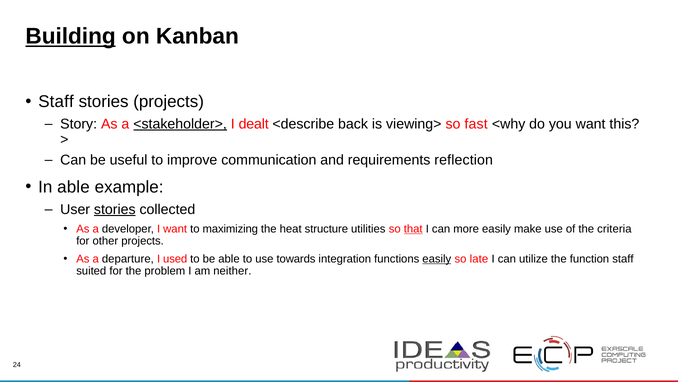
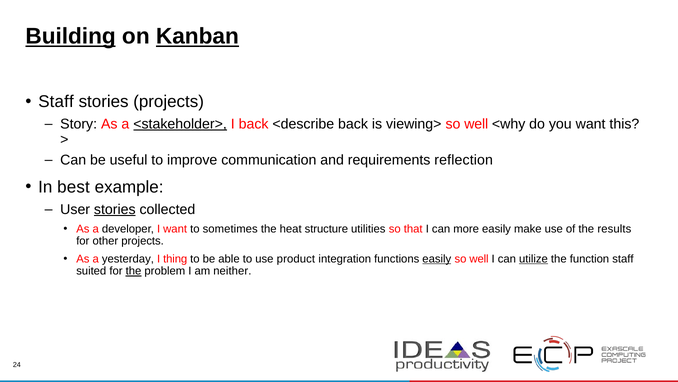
Kanban underline: none -> present (197, 36)
I dealt: dealt -> back (254, 124)
fast: fast -> well (476, 124)
In able: able -> best (73, 187)
maximizing: maximizing -> sometimes (230, 229)
that underline: present -> none (413, 229)
criteria: criteria -> results (614, 229)
departure: departure -> yesterday (128, 259)
used: used -> thing (175, 259)
towards: towards -> product (296, 259)
late: late -> well (479, 259)
utilize underline: none -> present (533, 259)
the underline: none -> present (134, 271)
